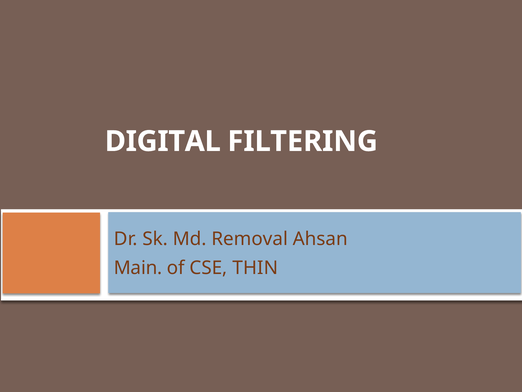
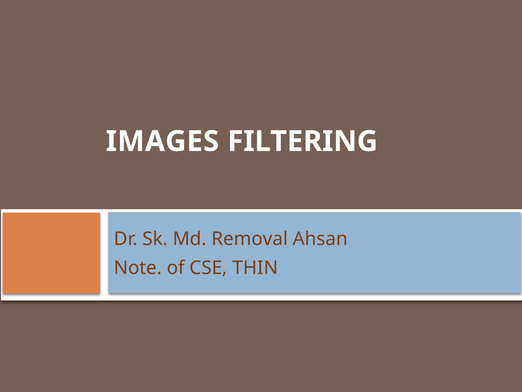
DIGITAL: DIGITAL -> IMAGES (162, 141)
Main: Main -> Note (138, 268)
